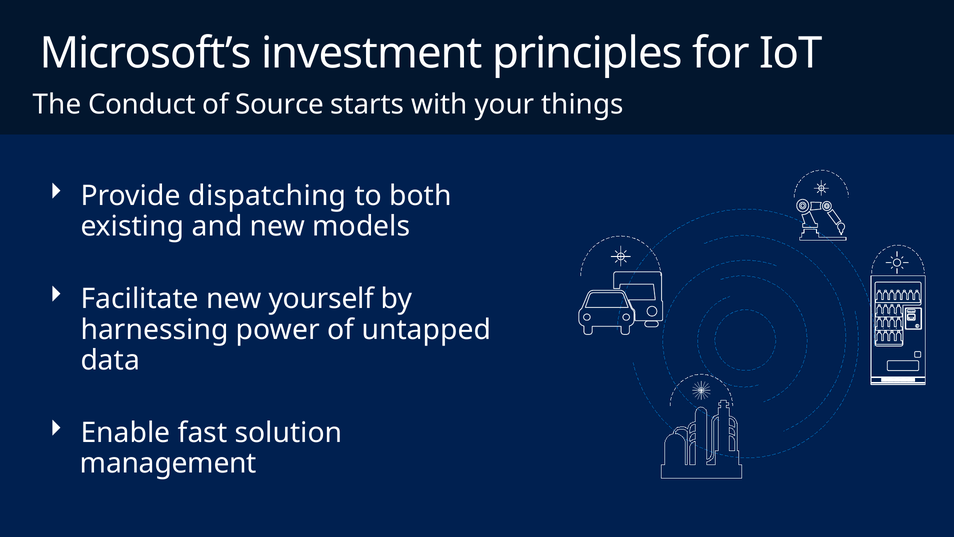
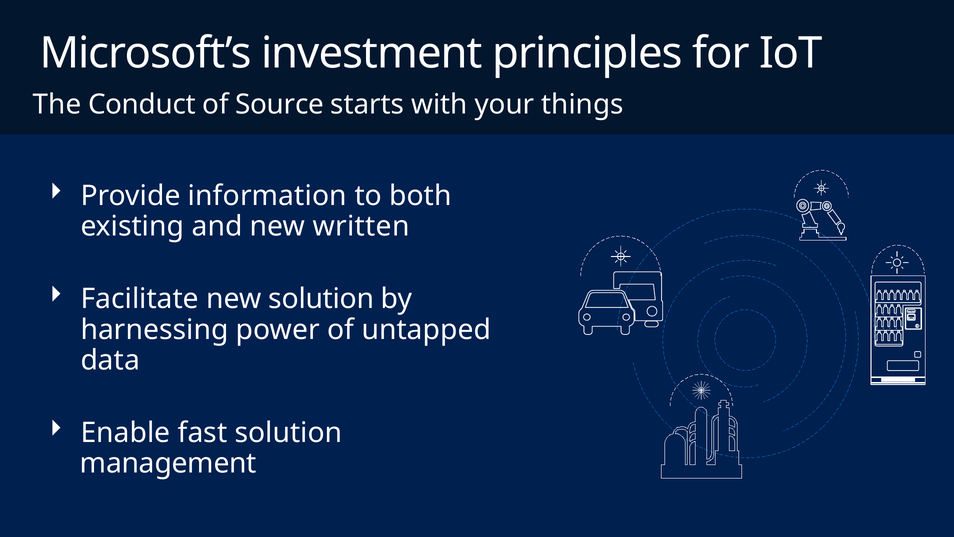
dispatching: dispatching -> information (267, 196)
models: models -> written (361, 226)
new yourself: yourself -> solution (321, 299)
